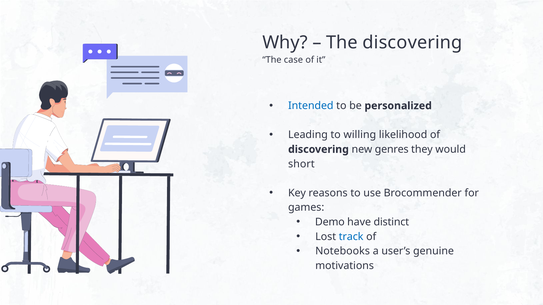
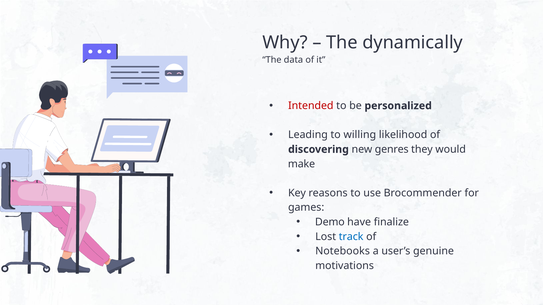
The discovering: discovering -> dynamically (413, 43)
case: case -> data (293, 60)
Intended colour: blue -> red (311, 106)
short: short -> make (302, 164)
distinct: distinct -> finalize (391, 222)
